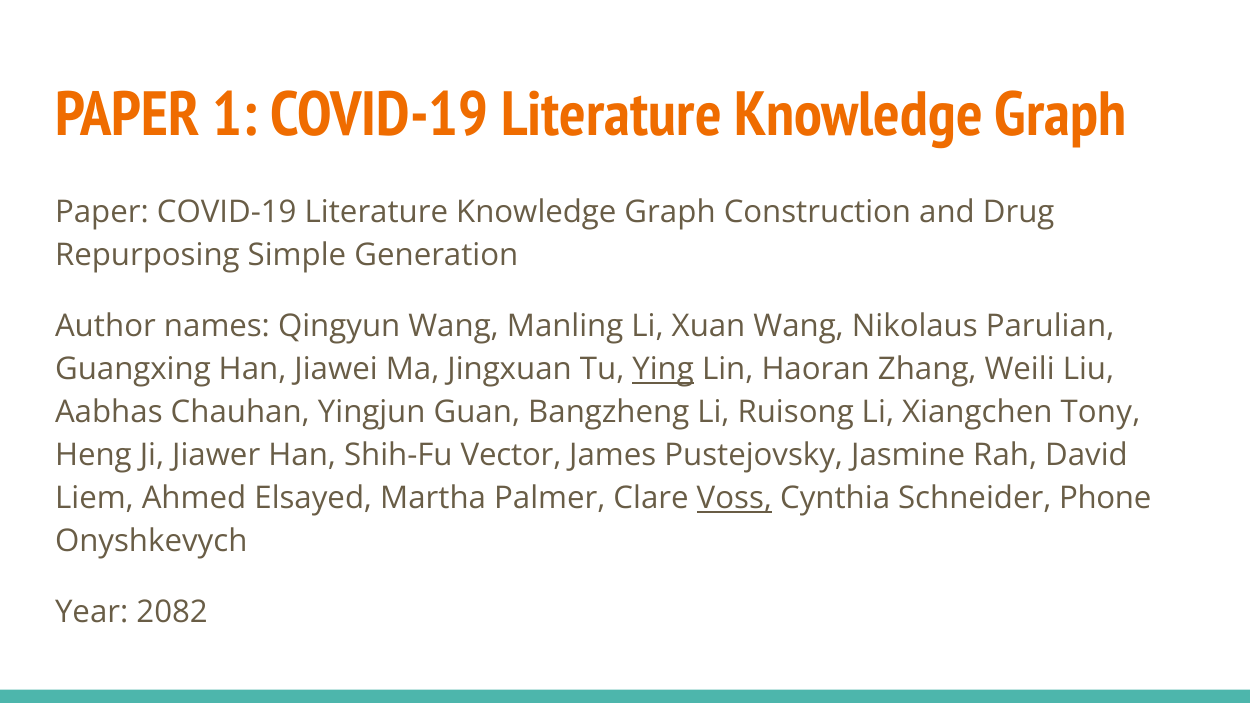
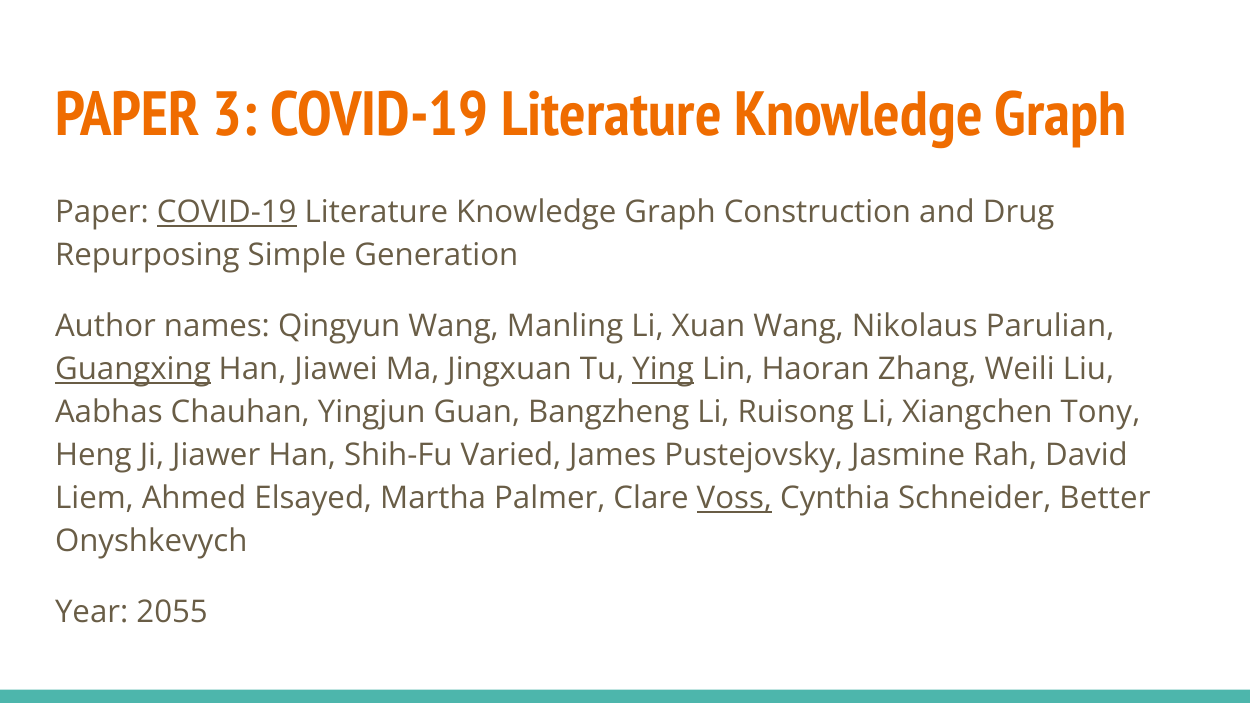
1: 1 -> 3 (236, 115)
COVID-19 underline: none -> present (227, 212)
Guangxing underline: none -> present (133, 369)
Vector: Vector -> Varied (511, 455)
Phone: Phone -> Better (1105, 499)
2082: 2082 -> 2055 (172, 613)
